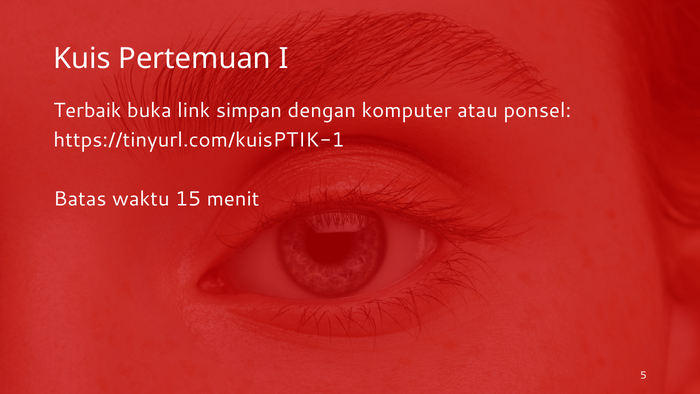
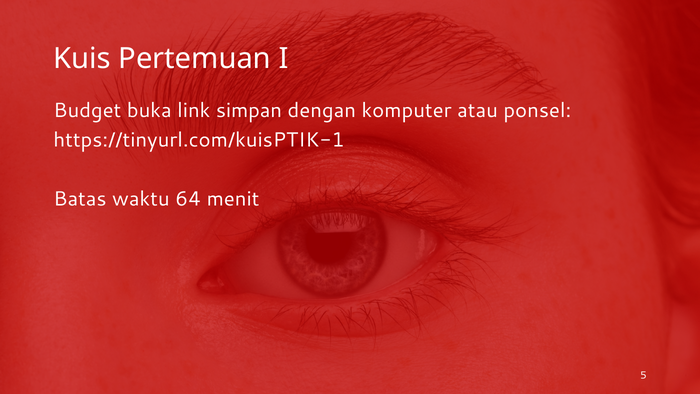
Terbaik: Terbaik -> Budget (87, 111)
15: 15 -> 64 (188, 199)
